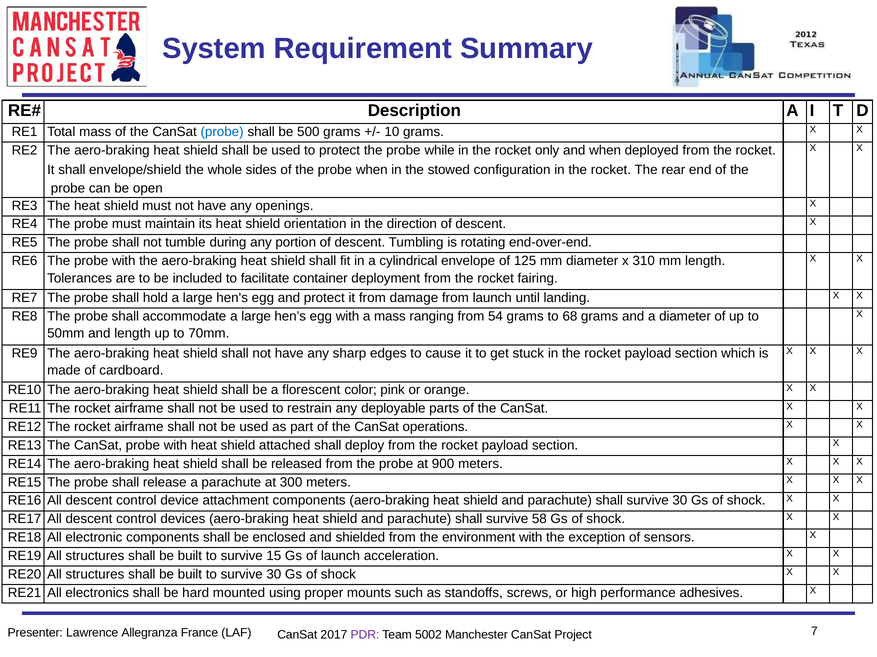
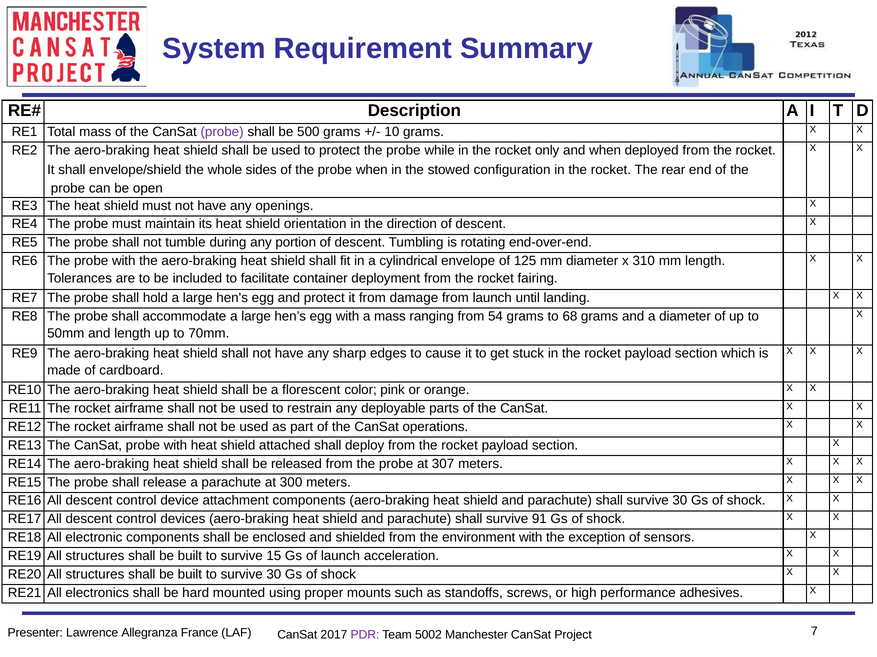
probe colour: blue -> purple (222, 132)
900: 900 -> 307 (443, 464)
58: 58 -> 91 (539, 520)
